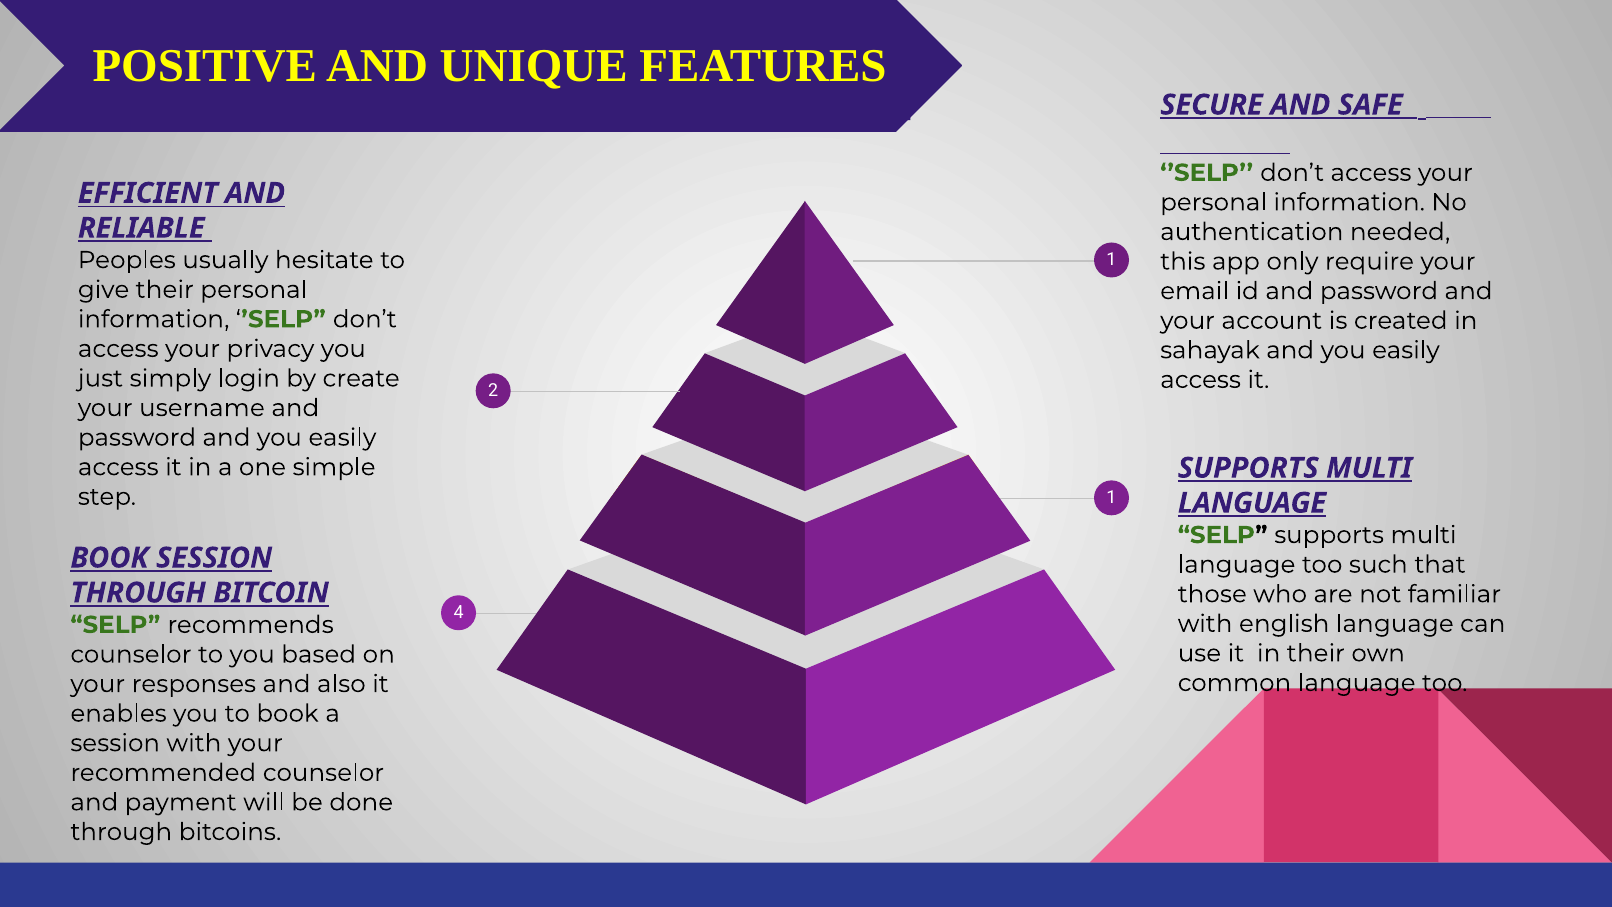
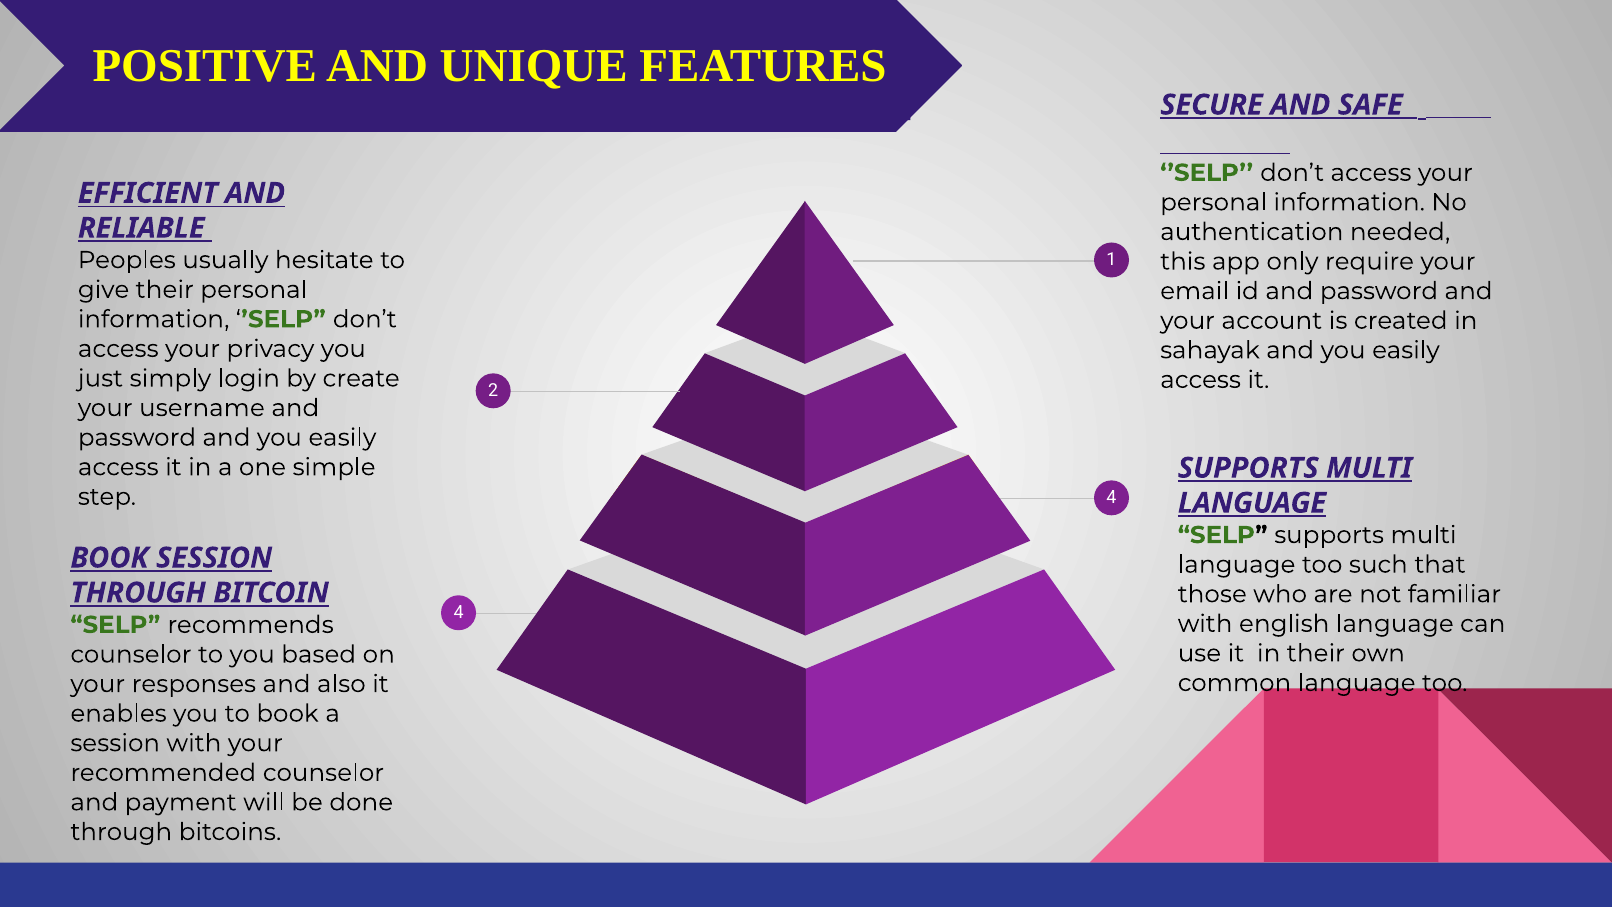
step 1: 1 -> 4 (1111, 498)
